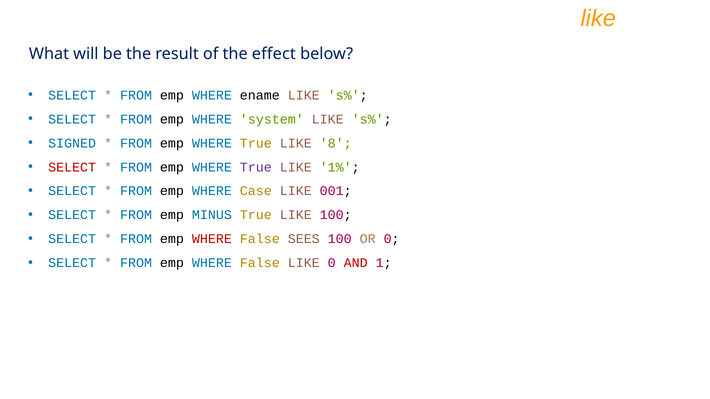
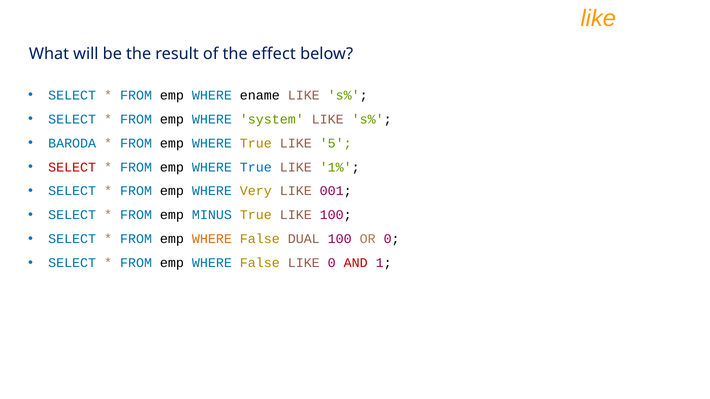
SIGNED: SIGNED -> BARODA (72, 143)
8: 8 -> 5 (336, 143)
True colour: purple -> blue (256, 167)
Case: Case -> Very (256, 191)
WHERE colour: red -> orange (212, 239)
SEES: SEES -> DUAL (304, 239)
